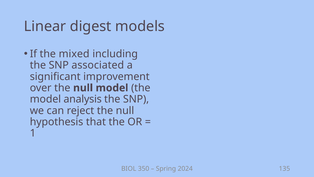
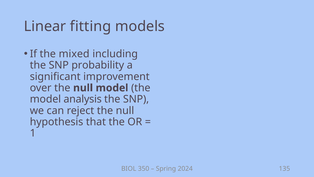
digest: digest -> fitting (91, 26)
associated: associated -> probability (98, 65)
